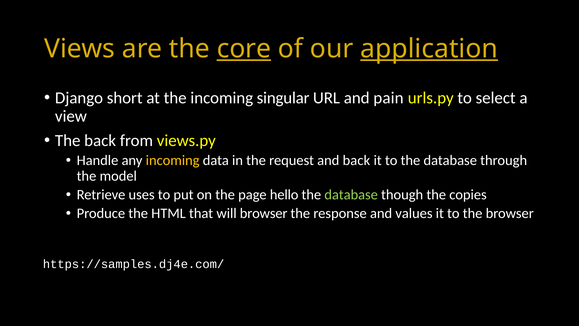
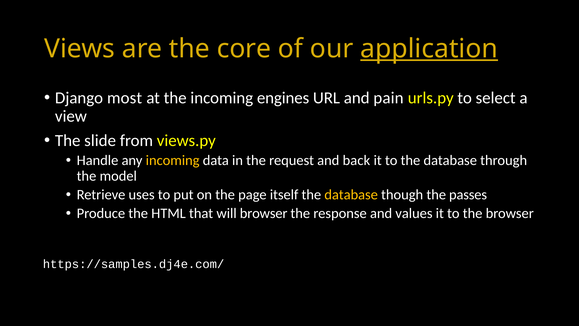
core underline: present -> none (244, 49)
short: short -> most (125, 98)
singular: singular -> engines (283, 98)
The back: back -> slide (100, 140)
hello: hello -> itself (284, 195)
database colour: light green -> yellow (351, 195)
copies: copies -> passes (468, 195)
